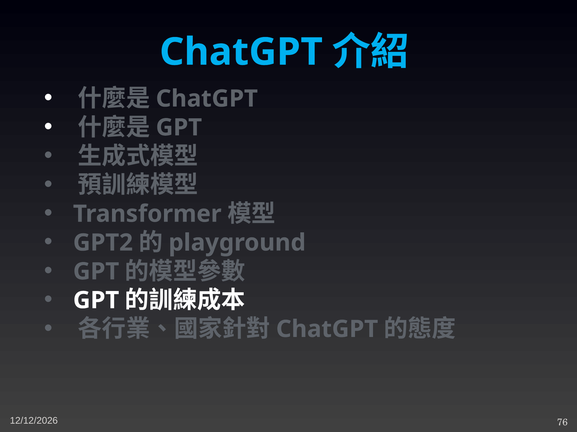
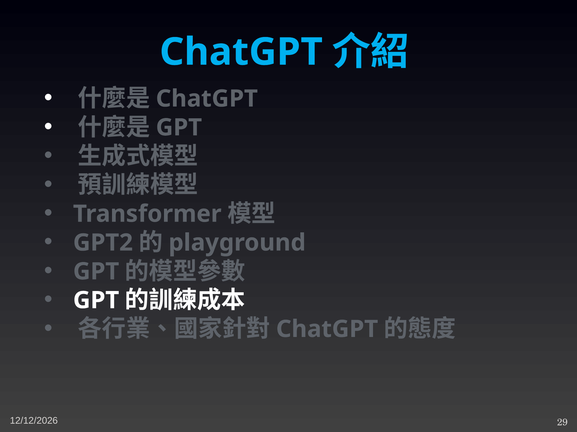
76: 76 -> 29 (562, 423)
